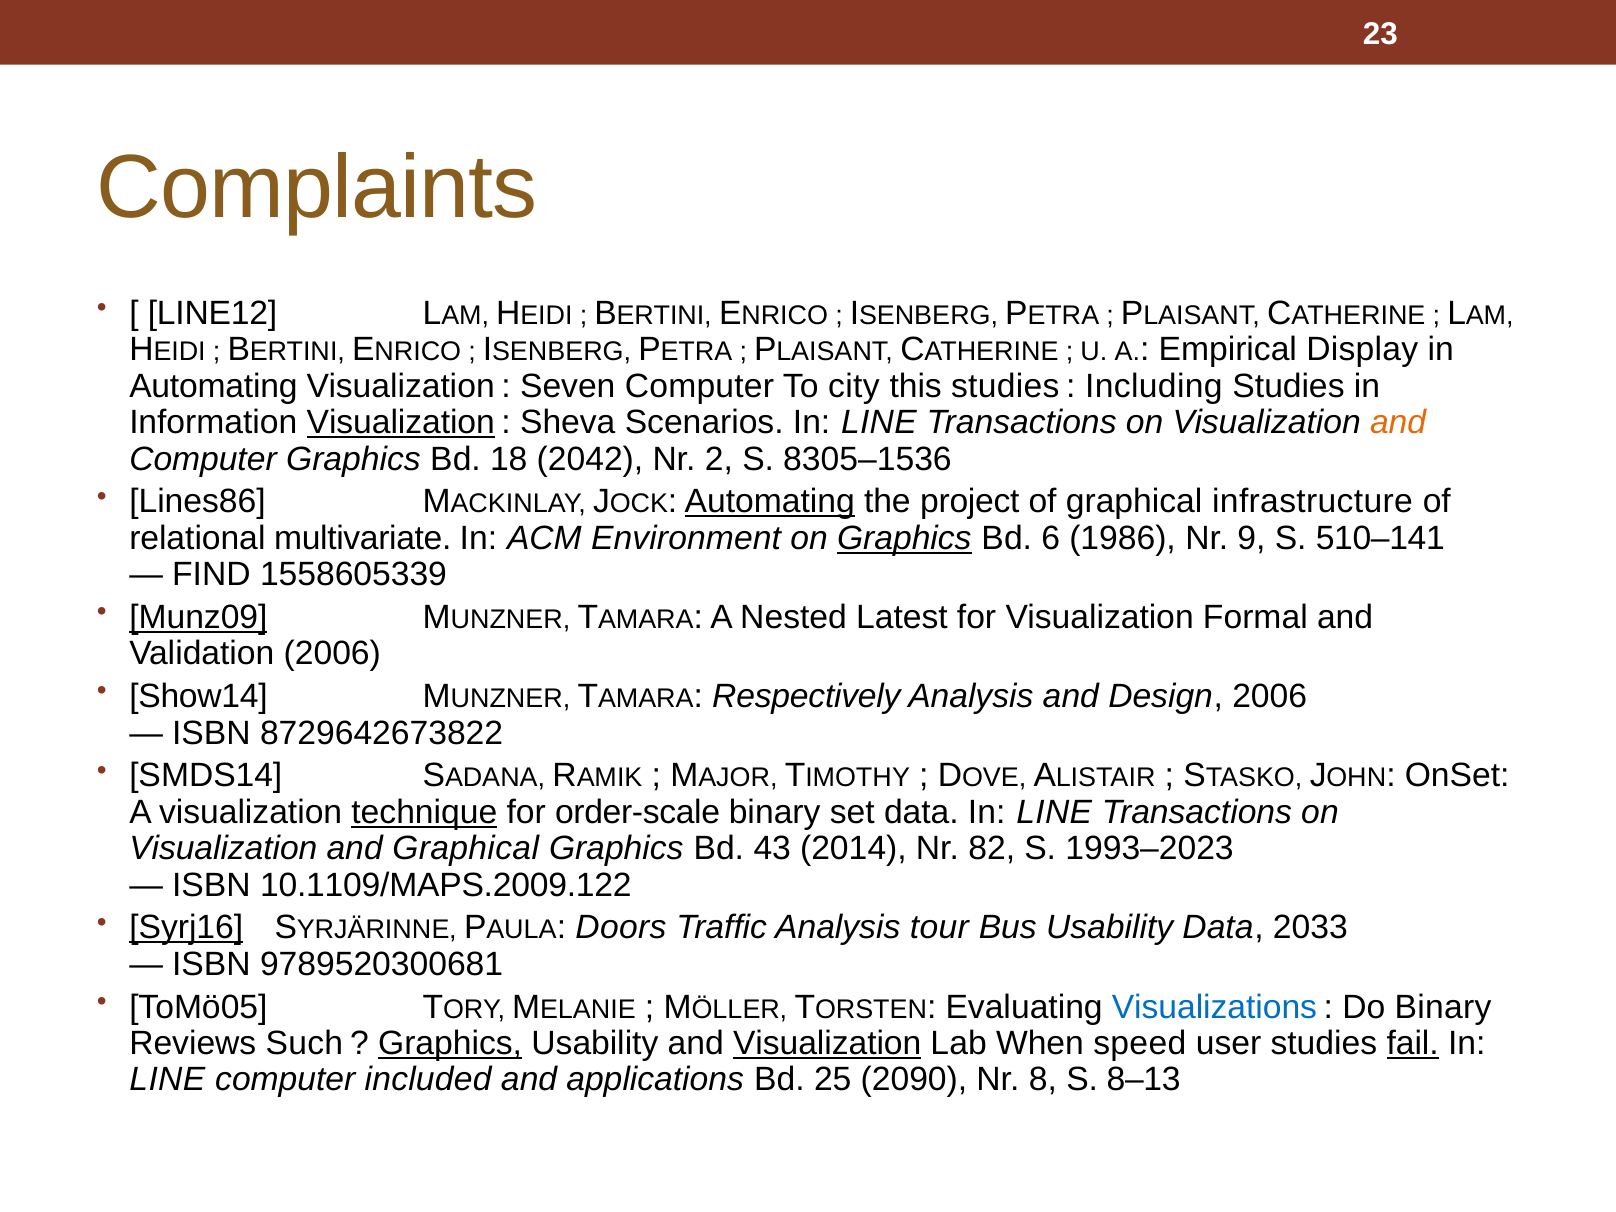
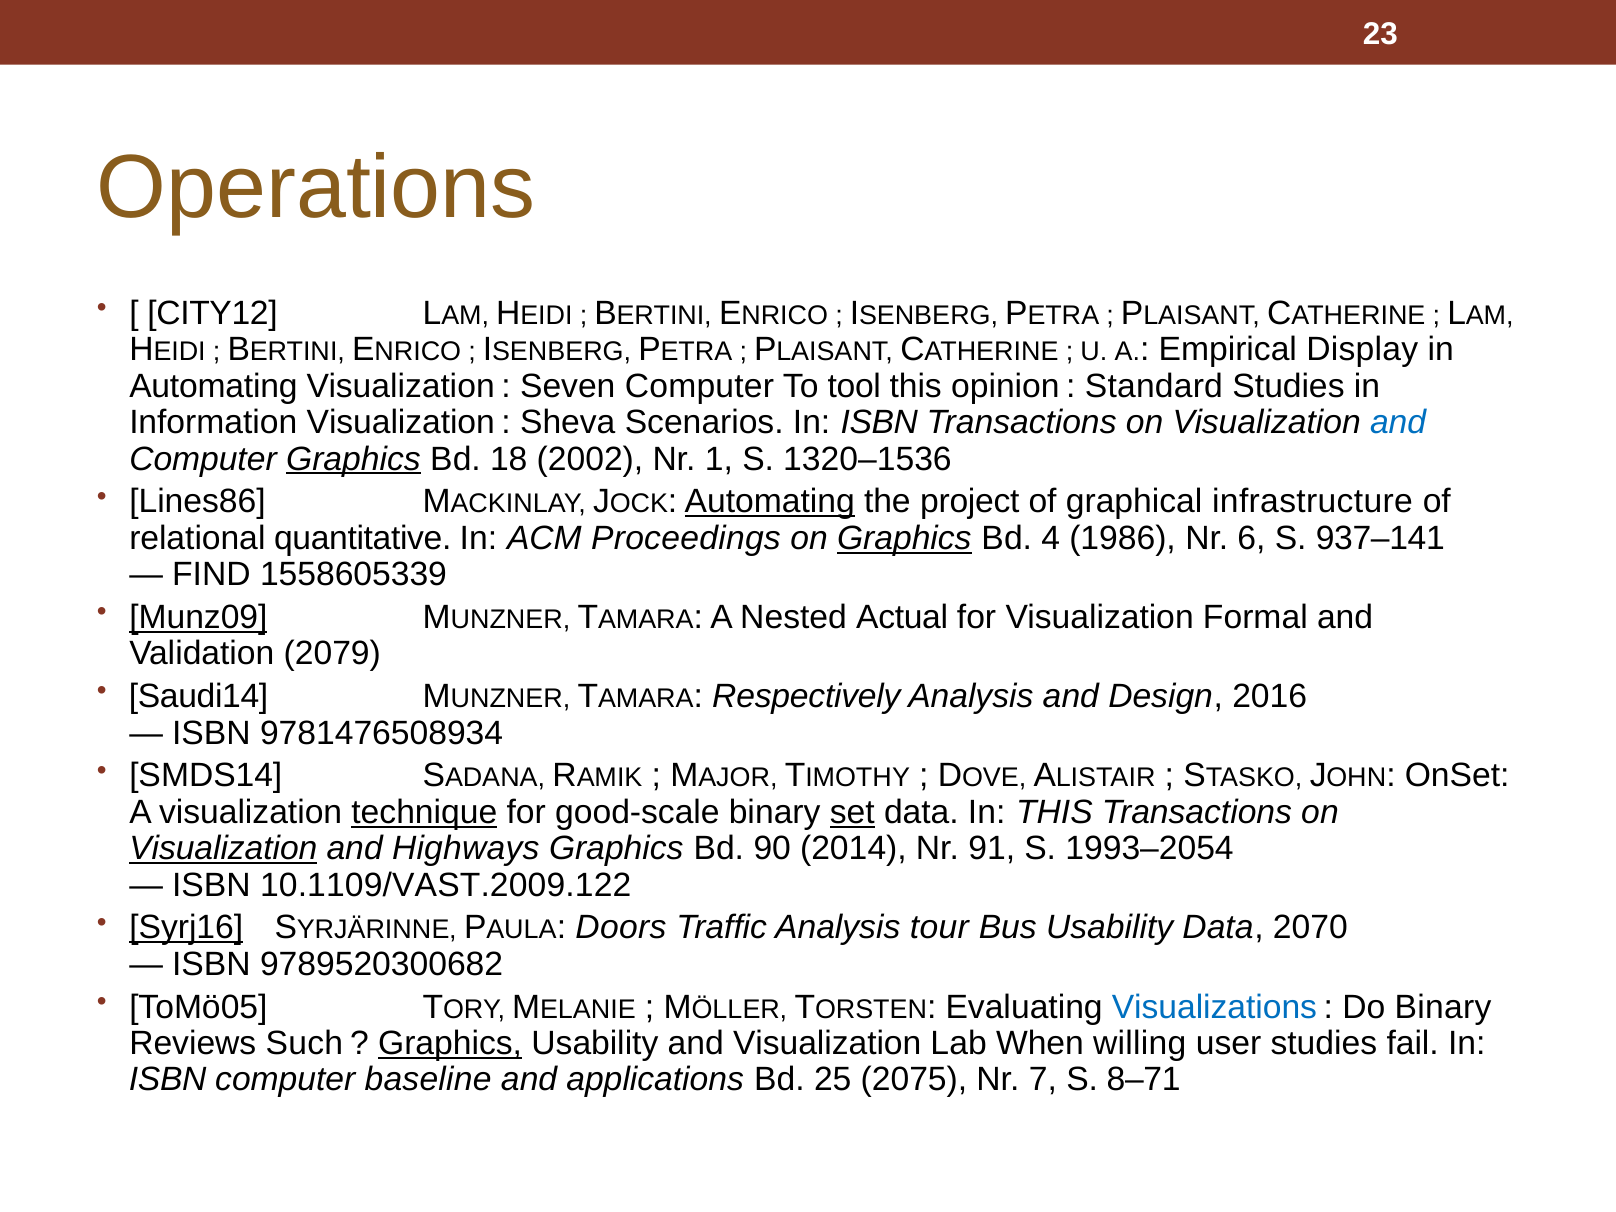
Complaints: Complaints -> Operations (316, 188)
LINE12: LINE12 -> CITY12 (213, 313)
city: city -> tool (854, 386)
this studies: studies -> opinion (1005, 386)
Including: Including -> Standard (1154, 386)
Visualization underline: present -> none (401, 423)
Scenarios In LINE: LINE -> ISBN (879, 423)
and colour: orange -> blue (1398, 423)
Graphics underline: none -> present (353, 459)
2042: 2042 -> 2002 (590, 459)
2: 2 -> 1 (719, 459)
8305–1536: 8305–1536 -> 1320–1536 (867, 459)
multivariate: multivariate -> quantitative (363, 538)
Environment: Environment -> Proceedings (686, 538)
6: 6 -> 4 (1051, 538)
9: 9 -> 6 (1252, 538)
510–141: 510–141 -> 937–141 (1380, 538)
Latest: Latest -> Actual (902, 617)
Validation 2006: 2006 -> 2079 (332, 654)
Show14: Show14 -> Saudi14 (199, 697)
Design 2006: 2006 -> 2016 (1270, 697)
8729642673822: 8729642673822 -> 9781476508934 (382, 733)
order-scale: order-scale -> good-scale (637, 812)
set underline: none -> present (852, 812)
data In LINE: LINE -> THIS (1054, 812)
Visualization underline: none -> present (223, 849)
and Graphical: Graphical -> Highways (466, 849)
43: 43 -> 90 (772, 849)
82: 82 -> 91 (992, 849)
1993–2023: 1993–2023 -> 1993–2054 (1150, 849)
10.1109/MAPS.2009.122: 10.1109/MAPS.2009.122 -> 10.1109/VAST.2009.122 (446, 885)
2033: 2033 -> 2070 (1310, 928)
9789520300681: 9789520300681 -> 9789520300682 (382, 964)
Visualization underline: present -> none (827, 1043)
speed: speed -> willing (1140, 1043)
fail underline: present -> none (1413, 1043)
LINE: LINE -> ISBN (168, 1080)
included: included -> baseline (428, 1080)
2090: 2090 -> 2075 (914, 1080)
8: 8 -> 7 (1043, 1080)
8–13: 8–13 -> 8–71 (1144, 1080)
